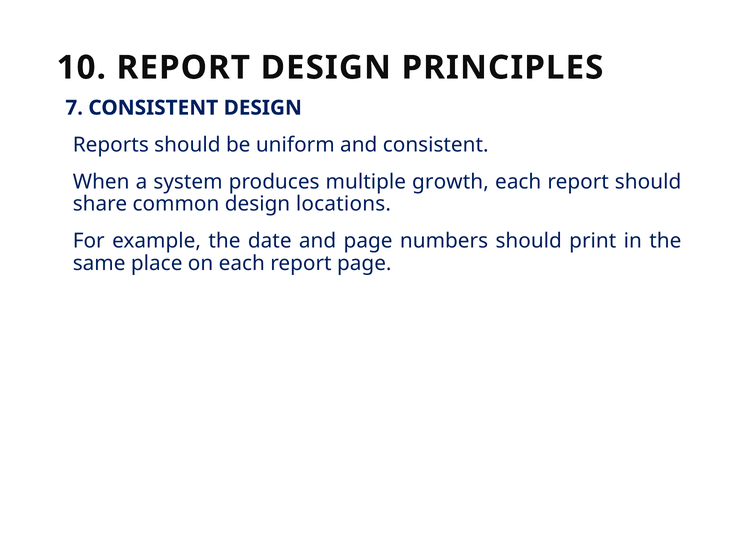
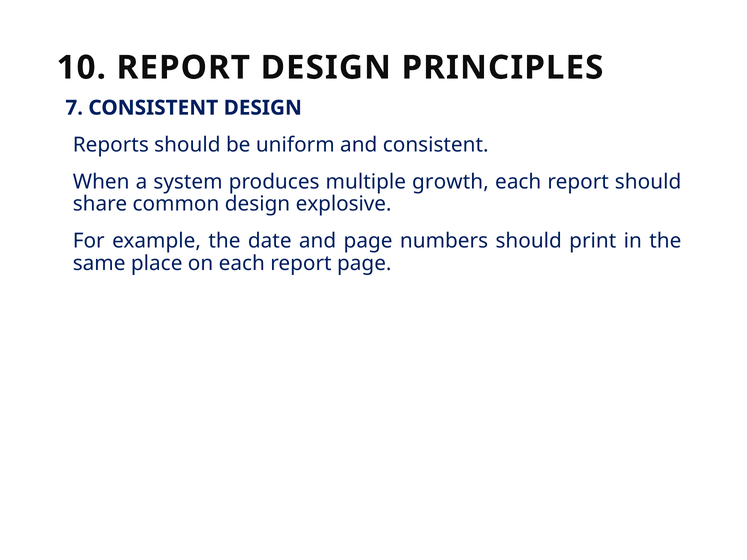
locations: locations -> explosive (344, 204)
